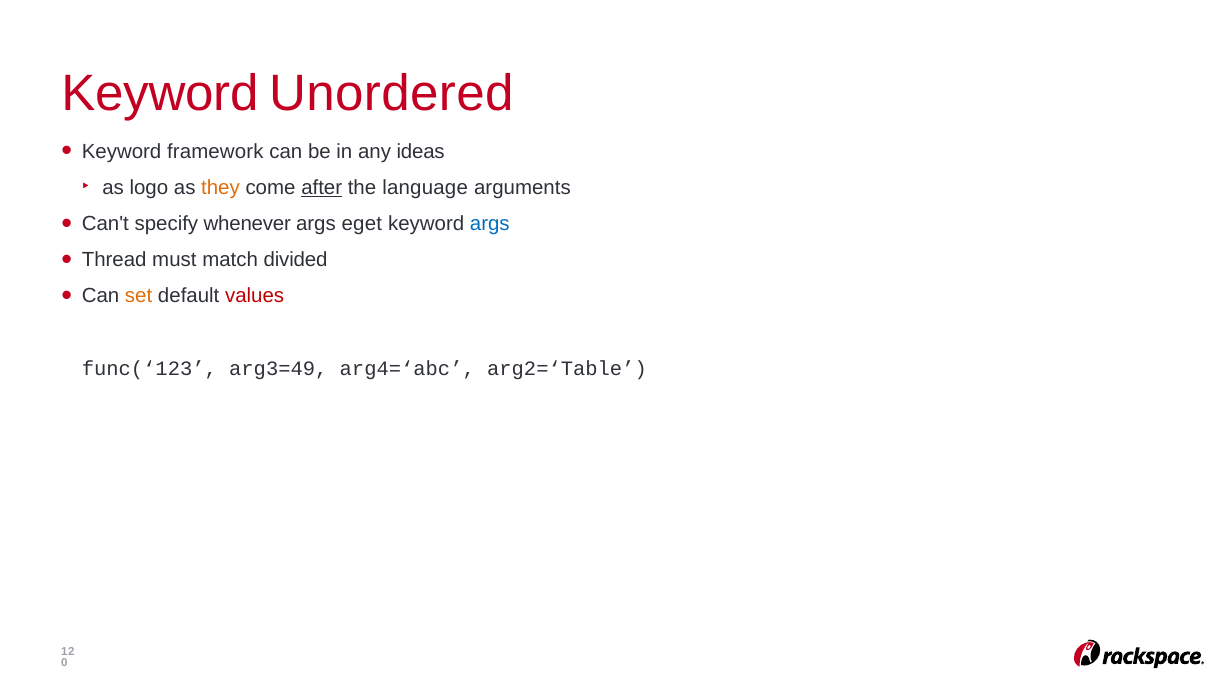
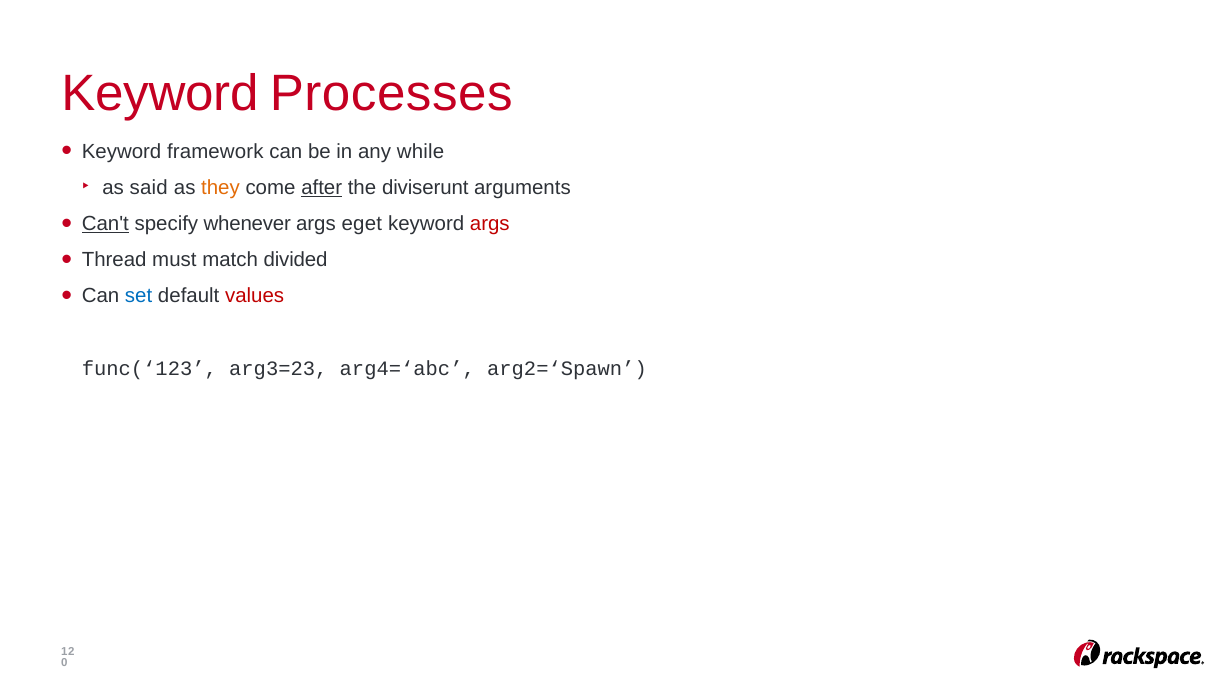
Unordered: Unordered -> Processes (391, 94)
ideas: ideas -> while (420, 152)
logo: logo -> said (149, 188)
language: language -> diviserunt (425, 188)
Can't underline: none -> present (105, 224)
args colour: blue -> red (490, 224)
set colour: orange -> blue (139, 296)
arg3=49: arg3=49 -> arg3=23 (278, 368)
arg2=‘Table: arg2=‘Table -> arg2=‘Spawn (567, 368)
